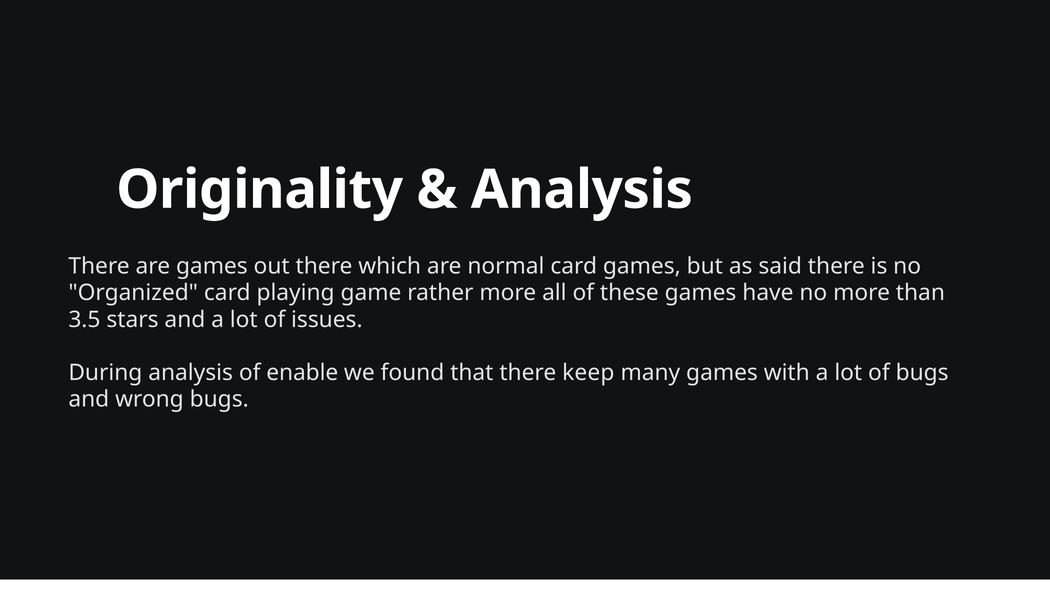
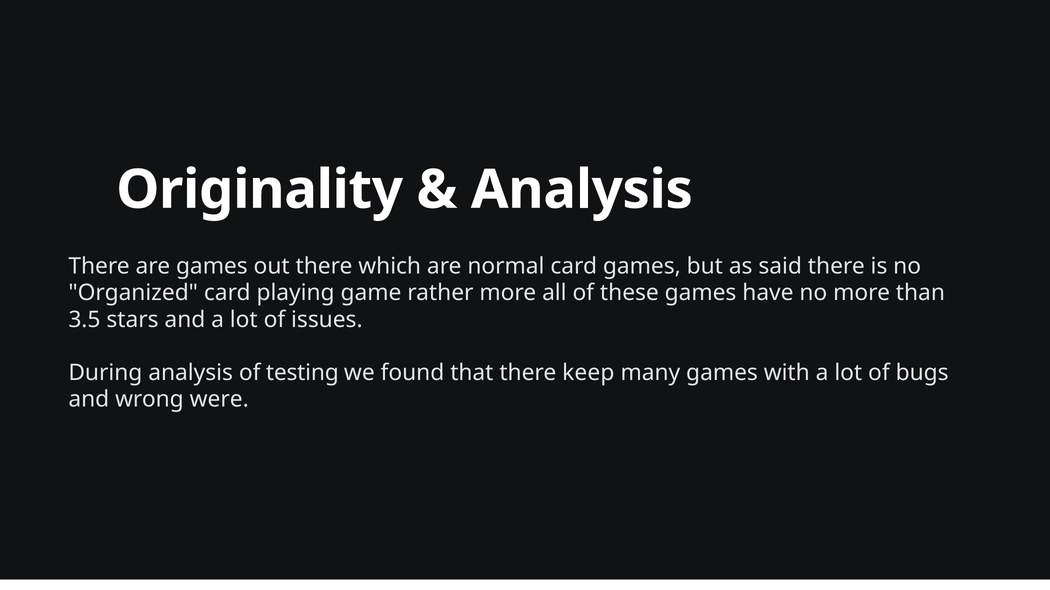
enable: enable -> testing (302, 373)
wrong bugs: bugs -> were (219, 400)
